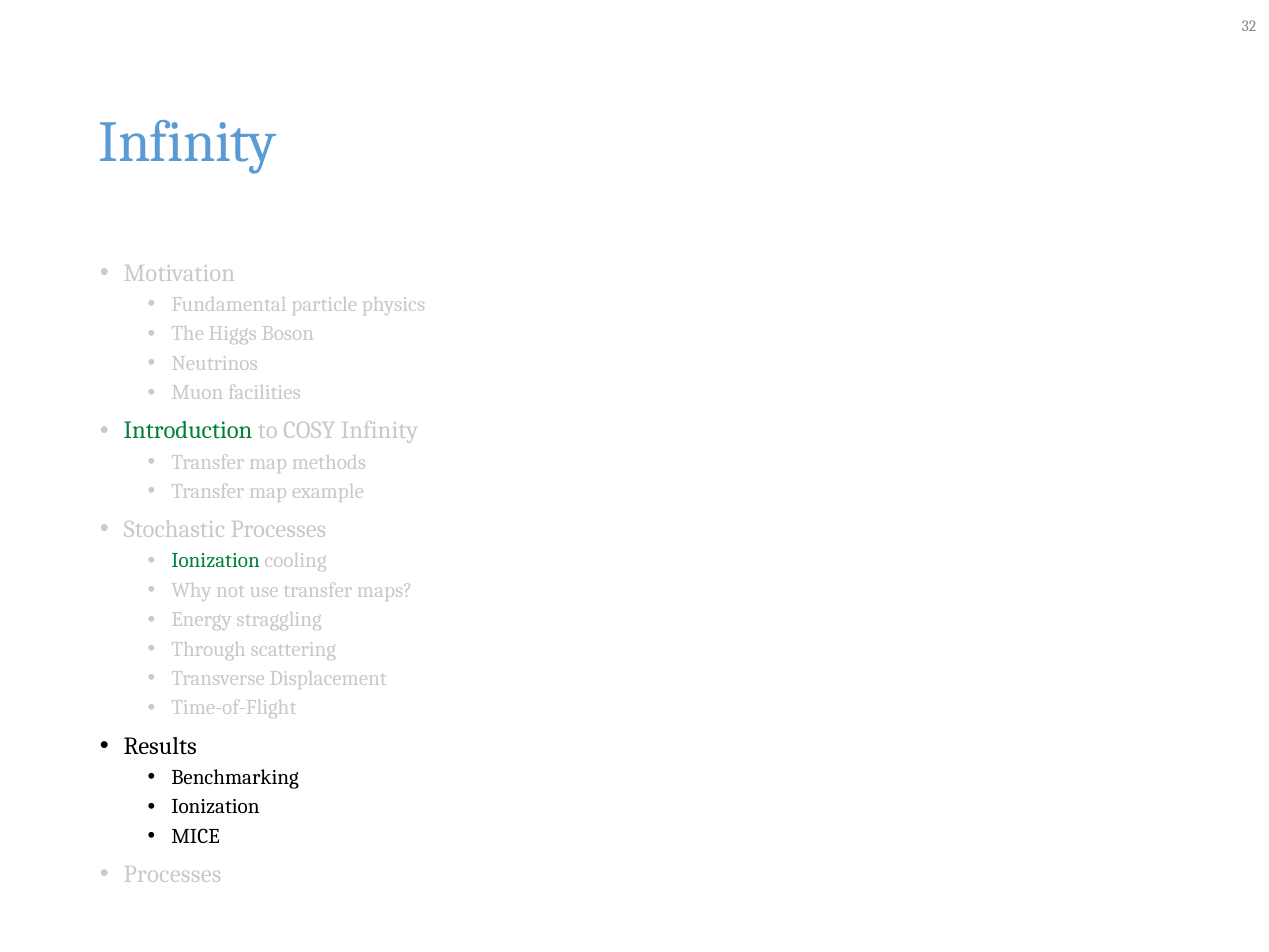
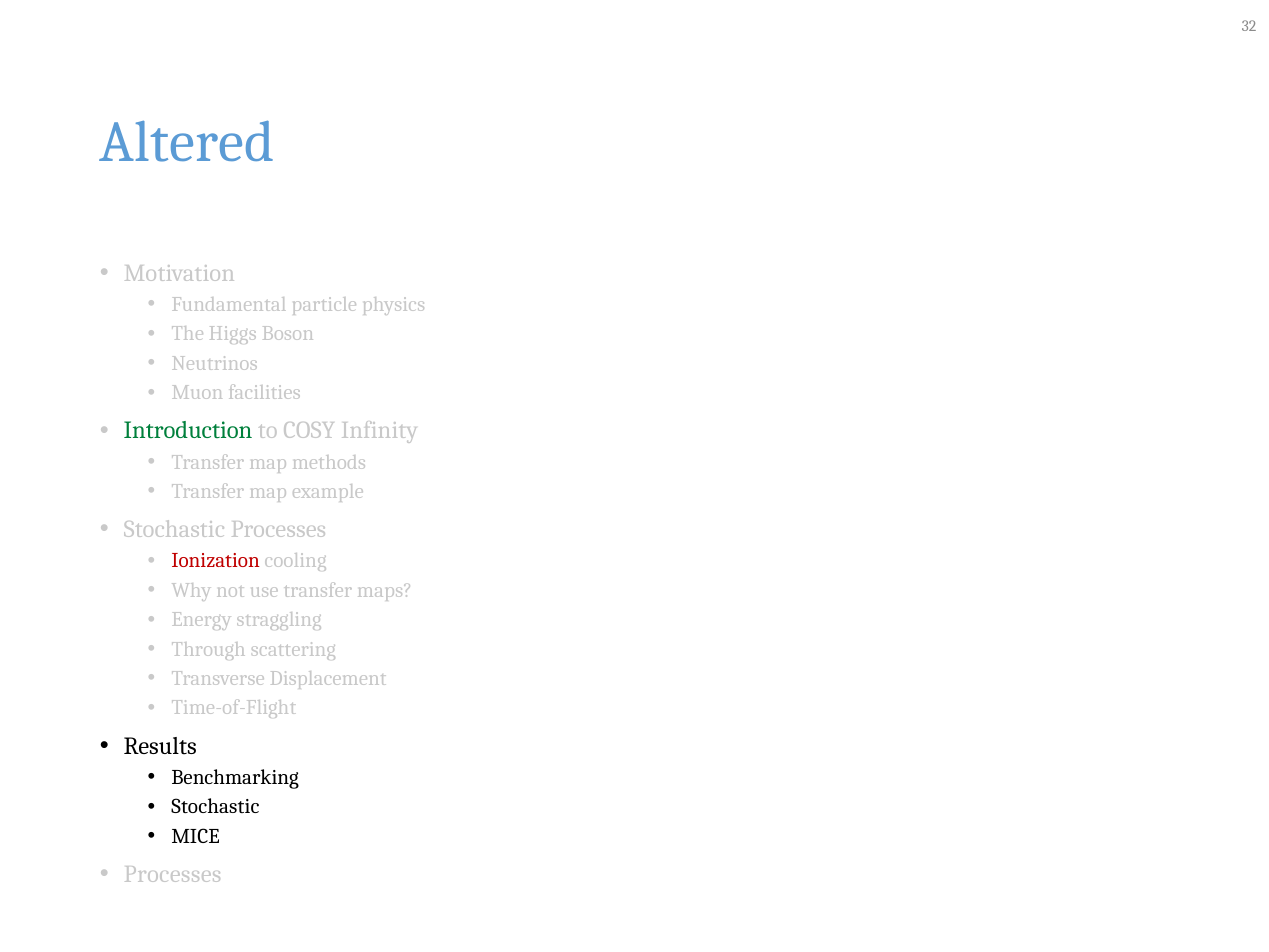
Infinity: Infinity -> Altered (187, 142)
Ionization colour: green -> red (216, 561)
Ionization: Ionization -> Stochastic (215, 807)
